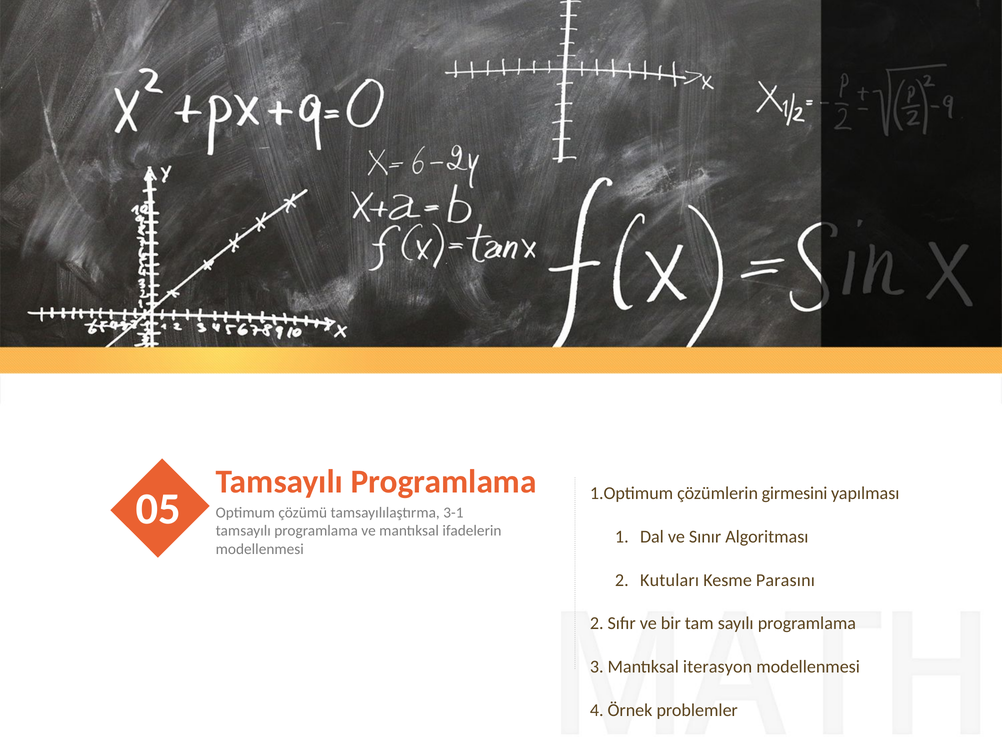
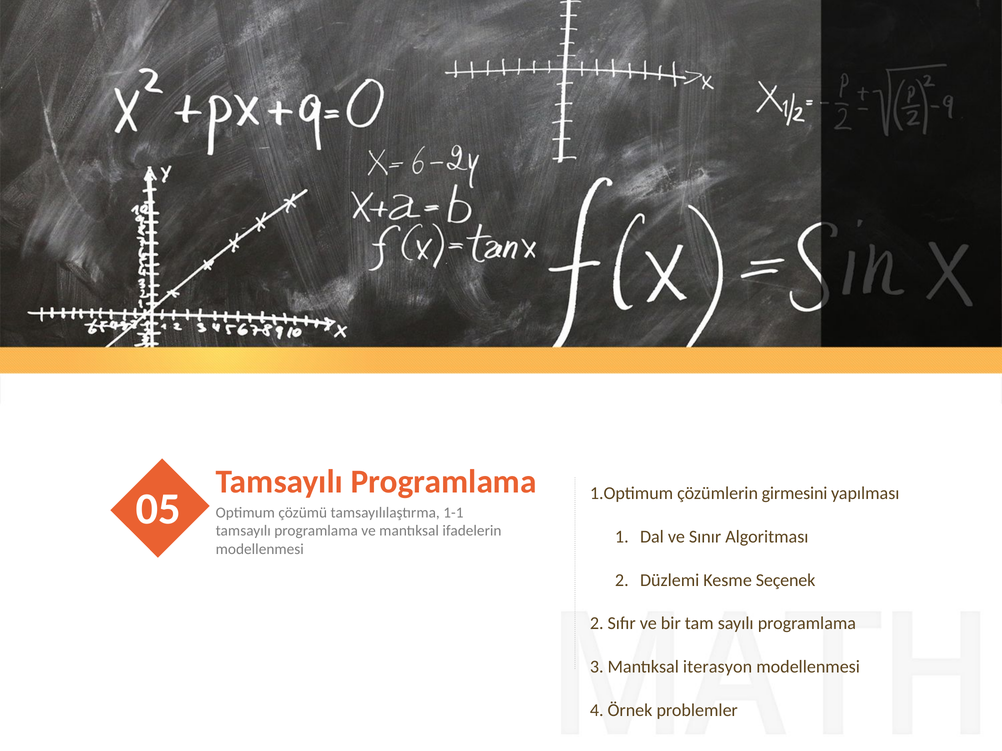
3-1: 3-1 -> 1-1 (453, 513)
Kutuları: Kutuları -> Düzlemi (670, 580)
Parasını: Parasını -> Seçenek (786, 580)
